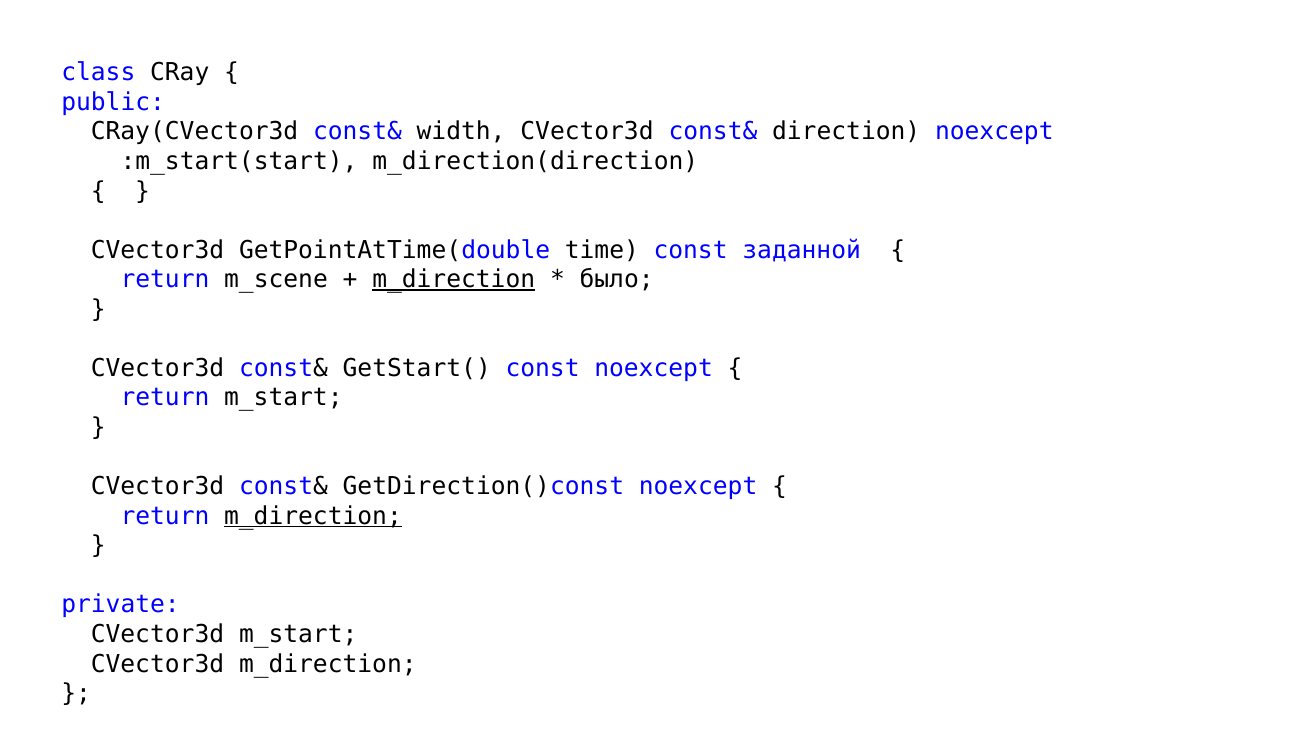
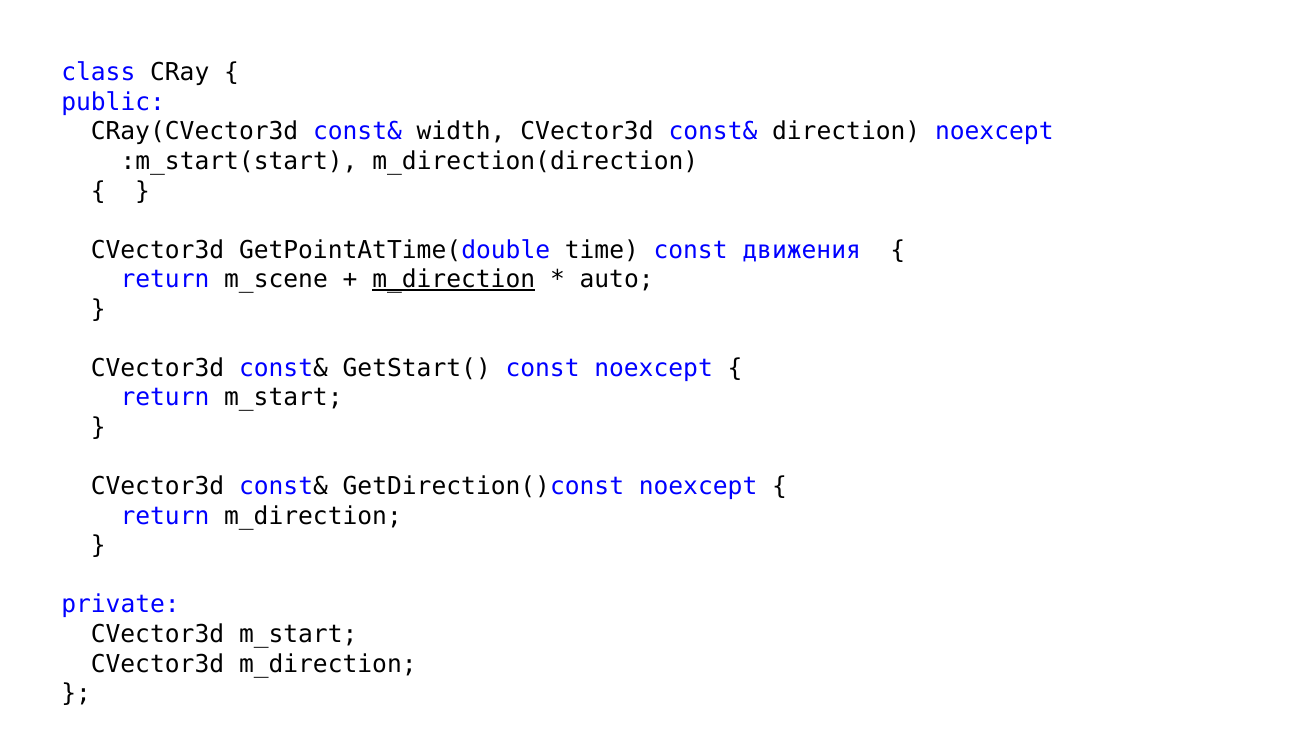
заданной: заданной -> движения (802, 250)
было: было -> auto (617, 279)
m_direction underline: present -> none (313, 516)
